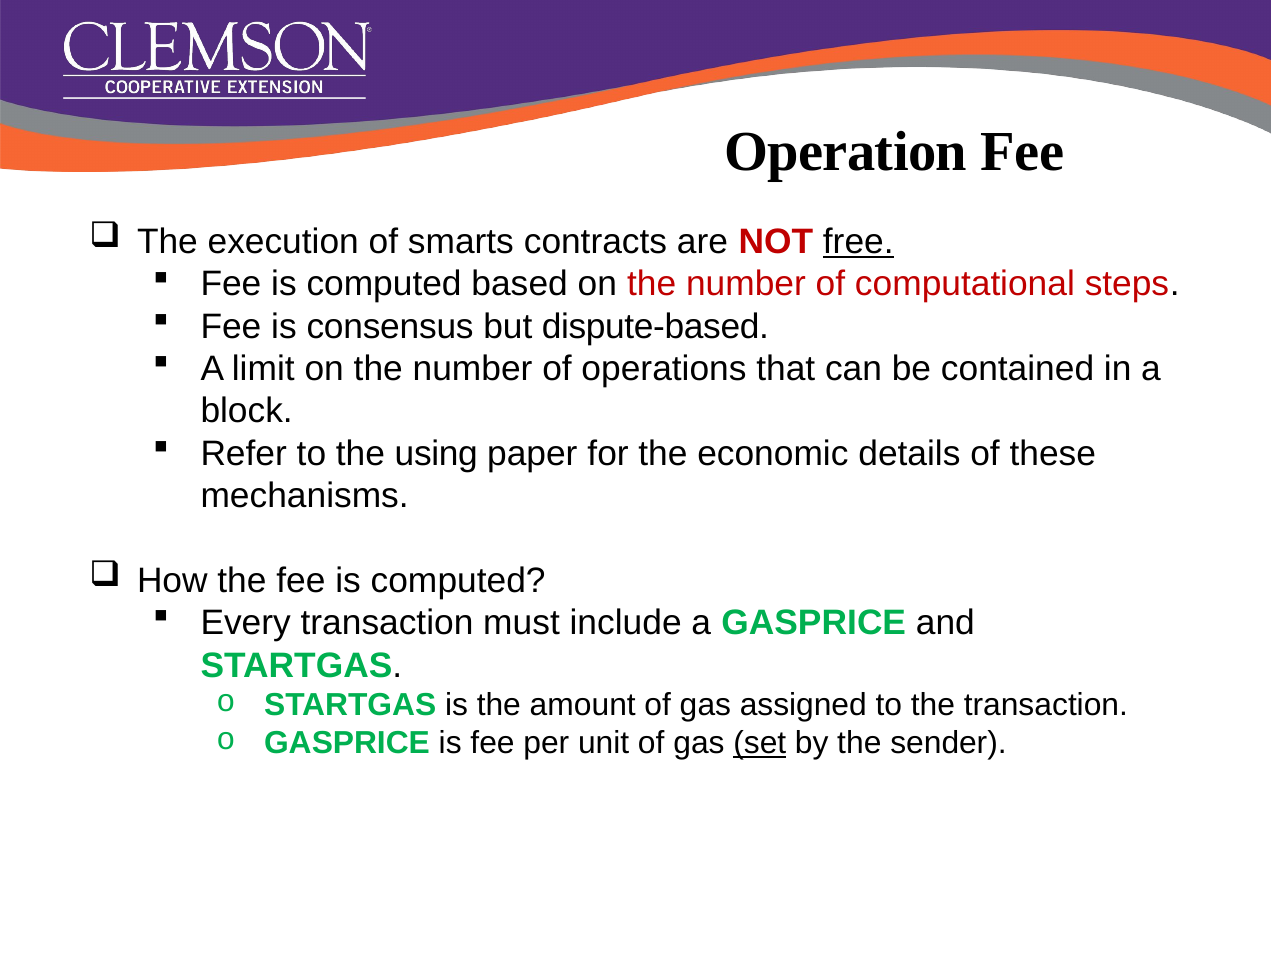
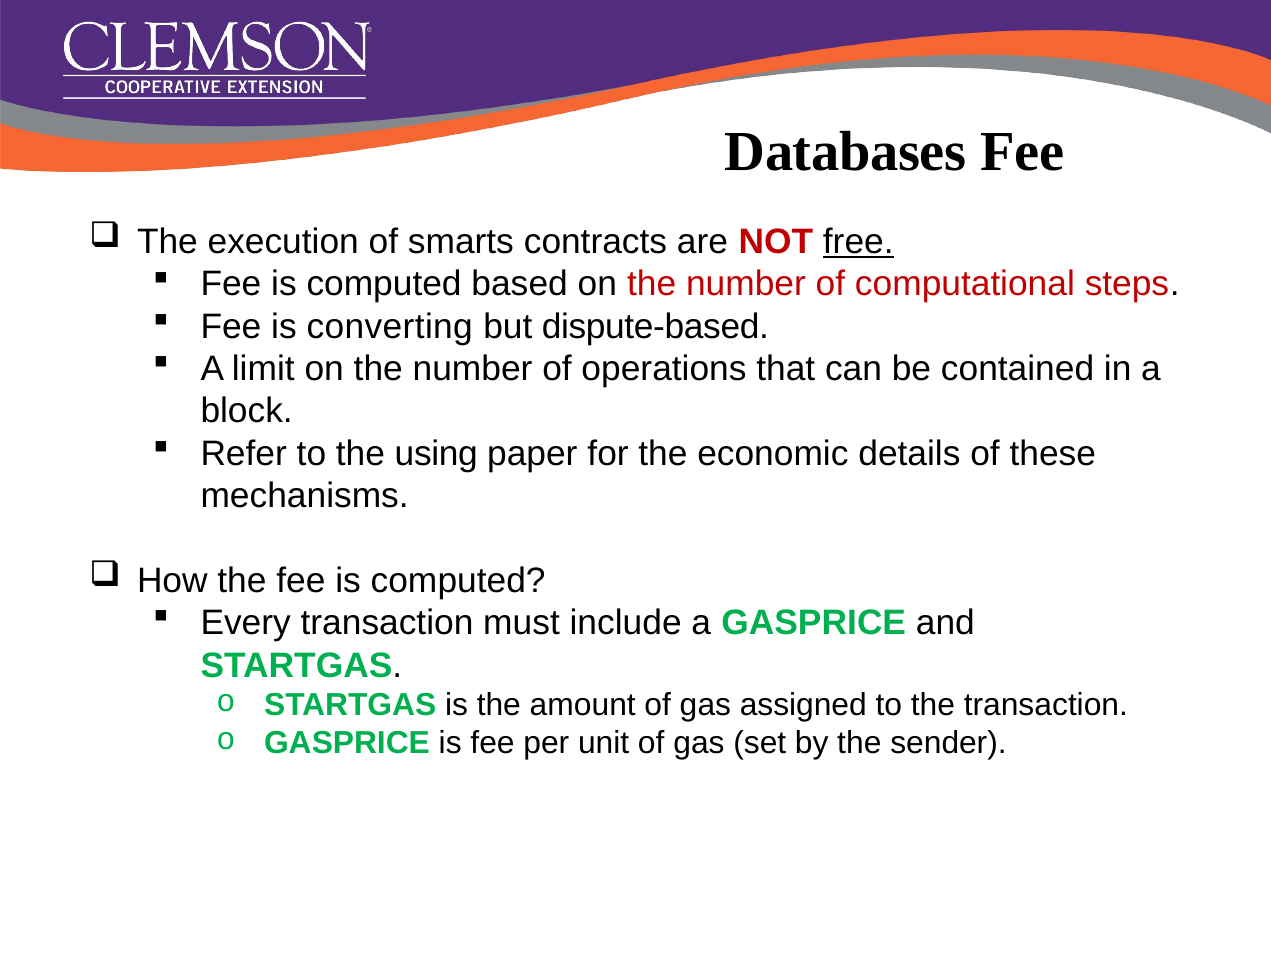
Operation: Operation -> Databases (846, 152)
consensus: consensus -> converting (390, 327)
set underline: present -> none (760, 744)
